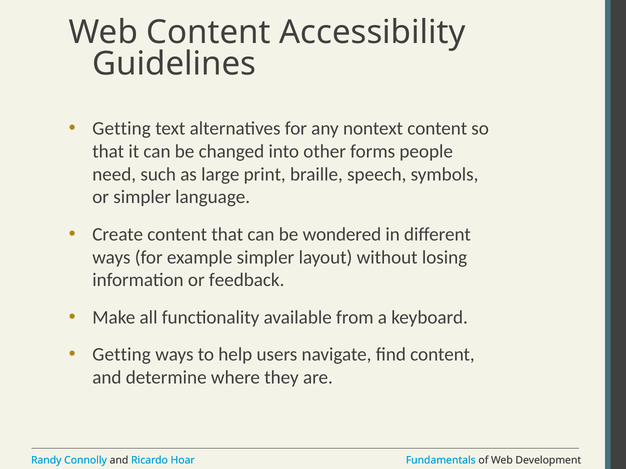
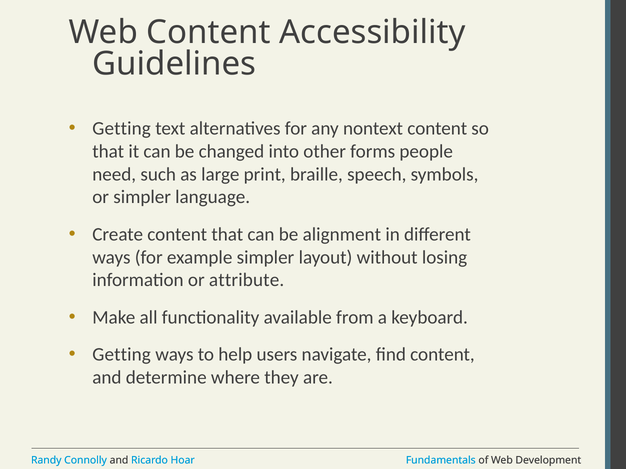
wondered: wondered -> alignment (342, 235)
feedback: feedback -> attribute (247, 280)
